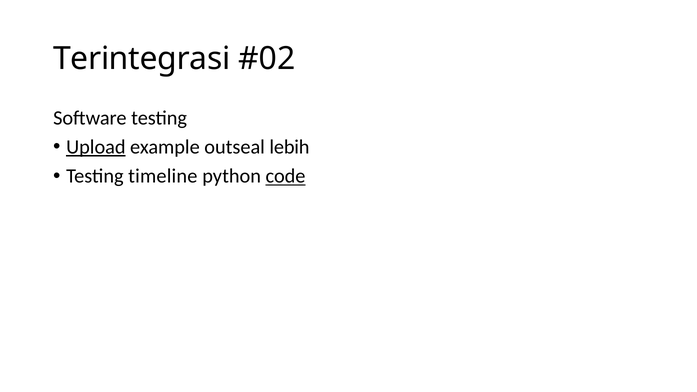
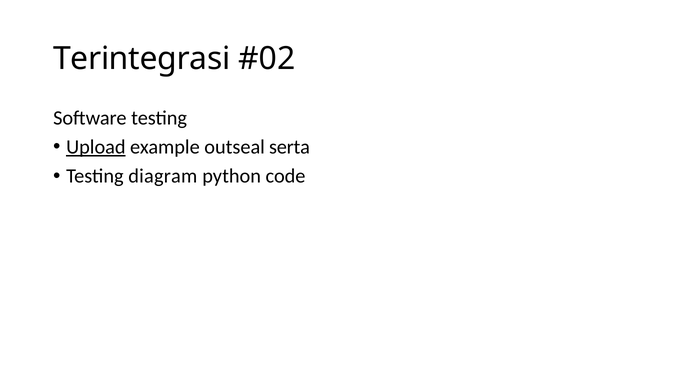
lebih: lebih -> serta (290, 147)
timeline: timeline -> diagram (163, 176)
code underline: present -> none (285, 176)
